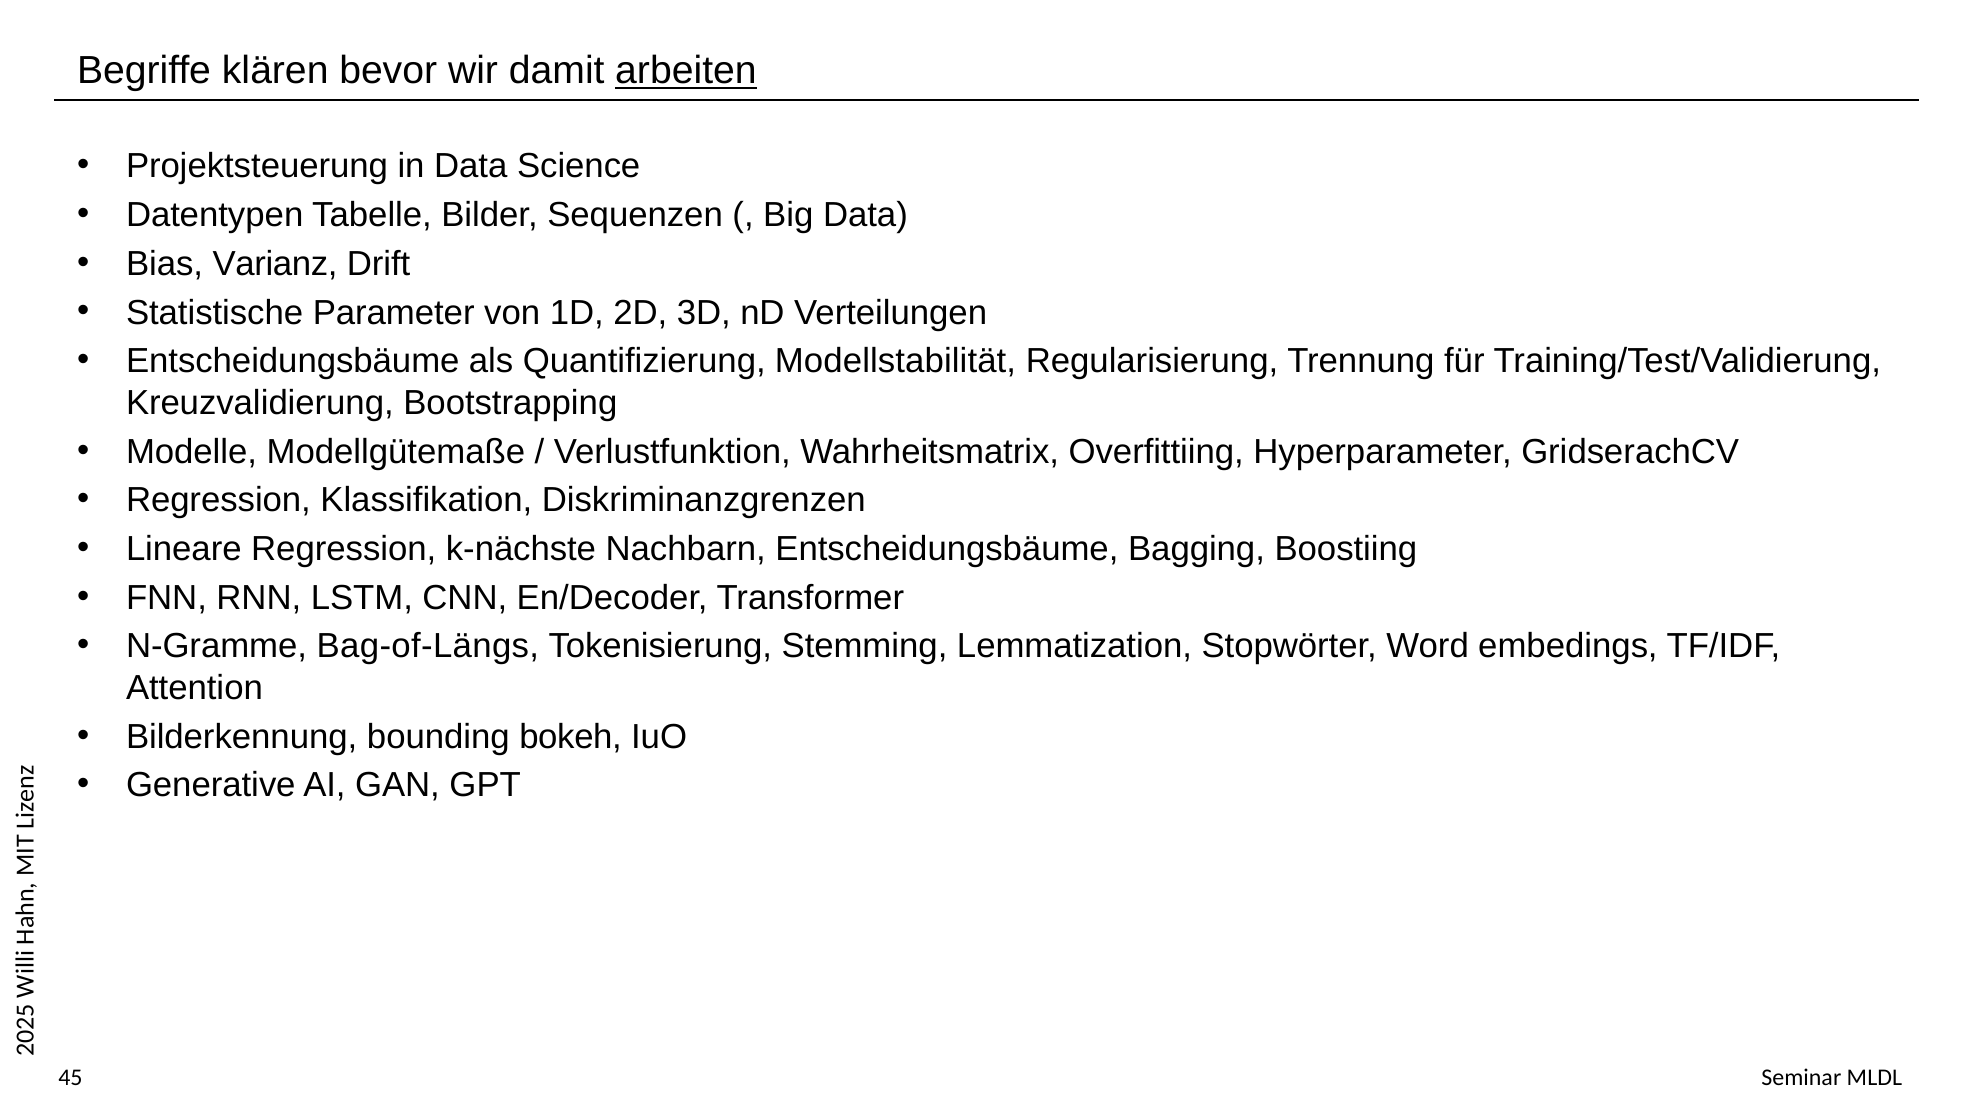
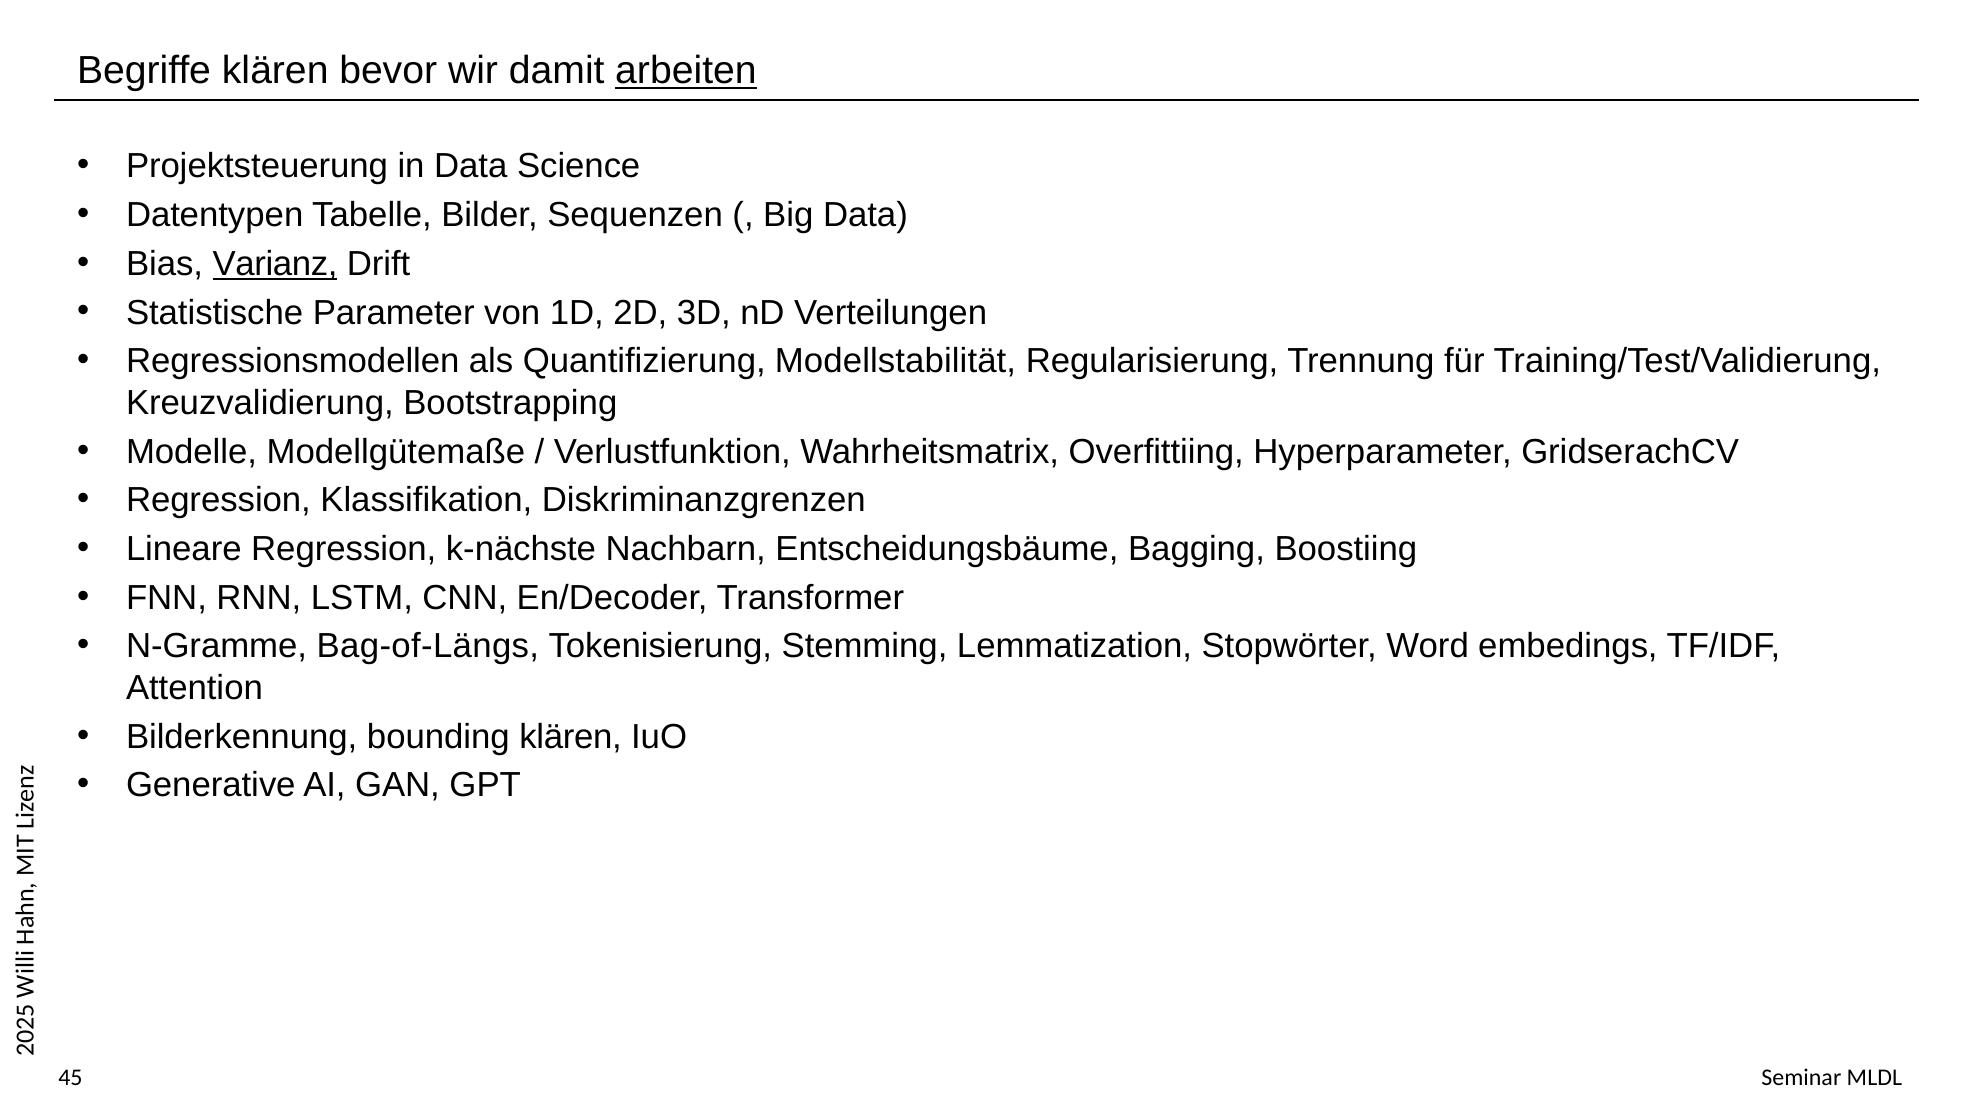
Varianz underline: none -> present (275, 264)
Entscheidungsbäume: Entscheidungsbäume -> Regressionsmodellen (293, 361)
bounding bokeh: bokeh -> klären (571, 737)
